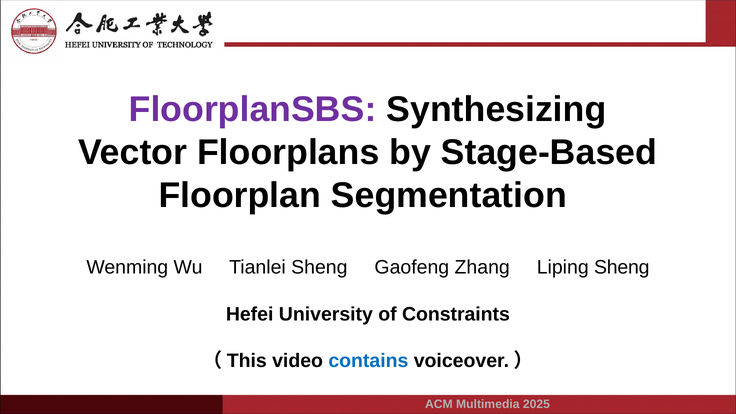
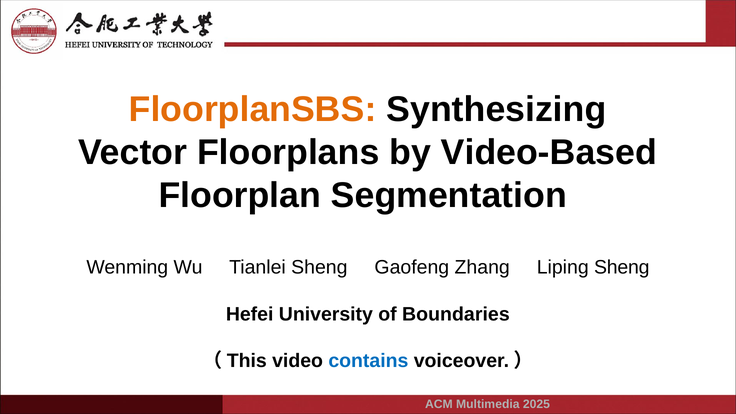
FloorplanSBS colour: purple -> orange (253, 110)
Stage-Based: Stage-Based -> Video-Based (549, 152)
Constraints: Constraints -> Boundaries (456, 314)
